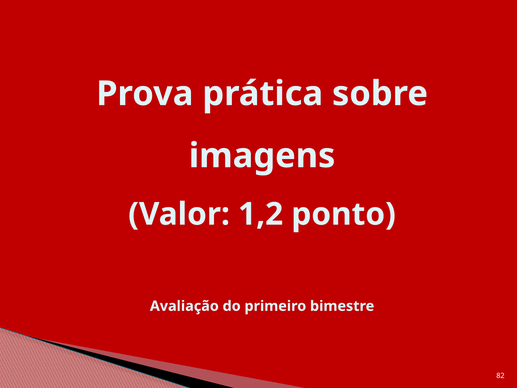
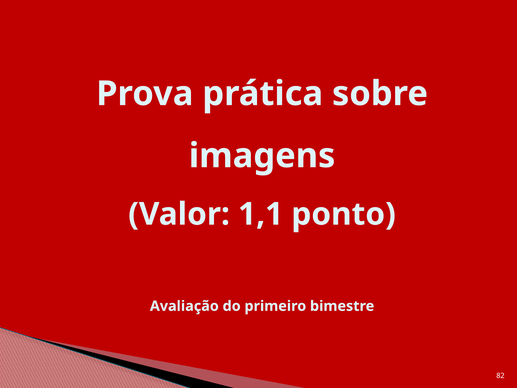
1,2: 1,2 -> 1,1 (261, 214)
